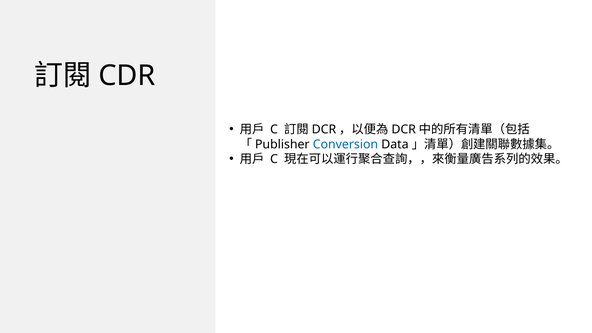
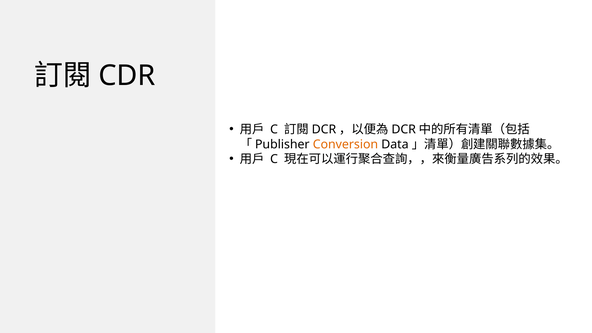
Conversion colour: blue -> orange (345, 144)
